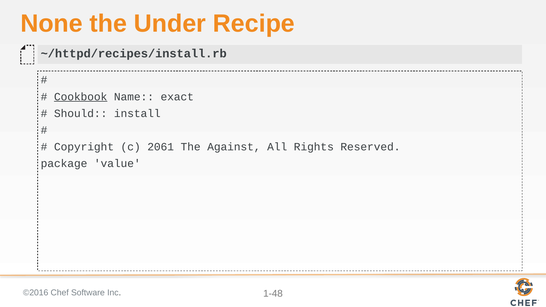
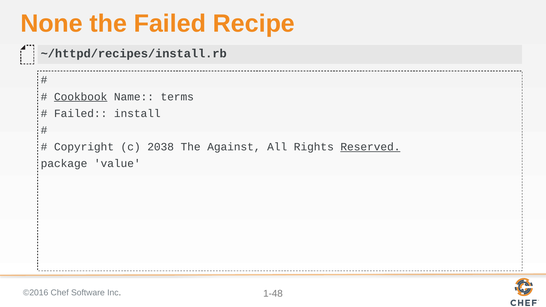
the Under: Under -> Failed (170, 24)
exact: exact -> terms (177, 97)
Should: Should -> Failed (81, 113)
2061: 2061 -> 2038 (161, 147)
Reserved underline: none -> present (370, 147)
